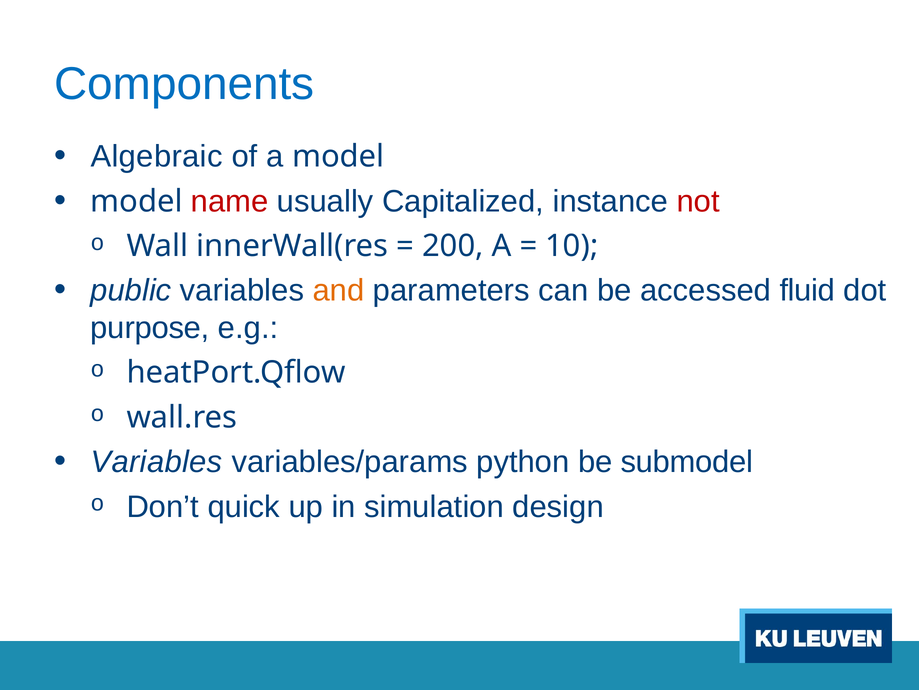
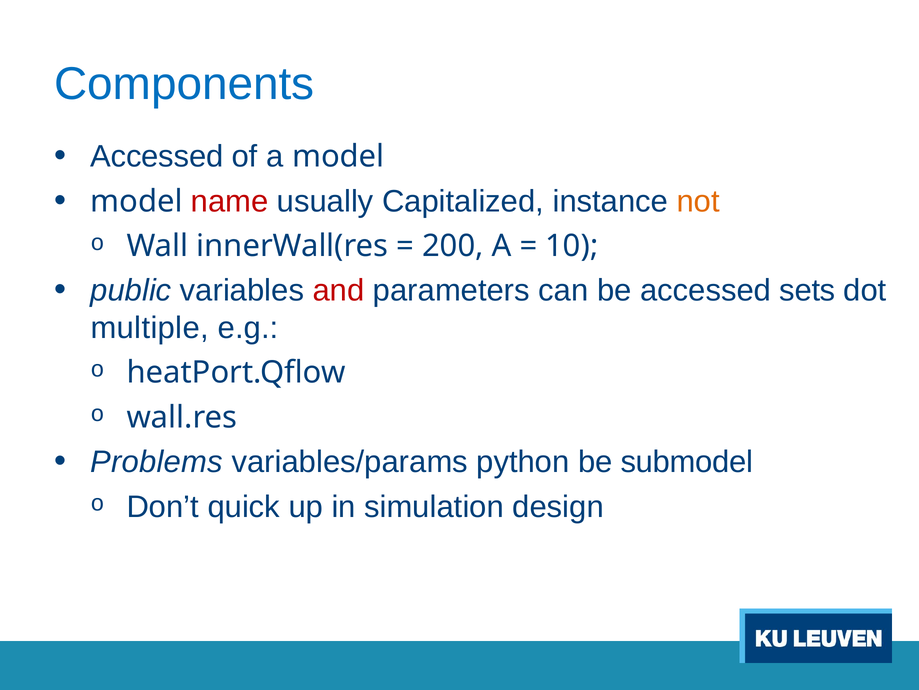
Algebraic: Algebraic -> Accessed (157, 156)
not colour: red -> orange (698, 201)
and colour: orange -> red (339, 290)
fluid: fluid -> sets (807, 290)
purpose: purpose -> multiple (150, 328)
Variables: Variables -> Problems (157, 462)
